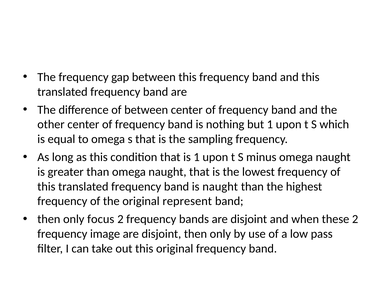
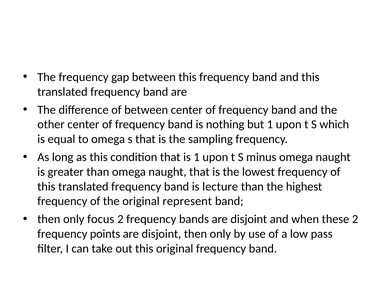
is naught: naught -> lecture (220, 187)
image: image -> points (105, 234)
